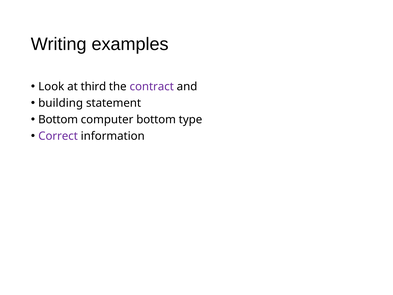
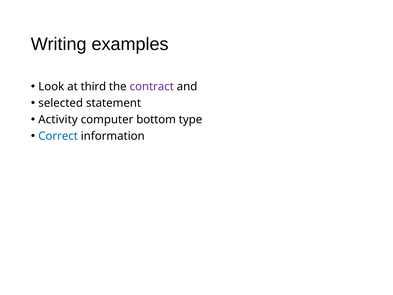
building: building -> selected (61, 103)
Bottom: Bottom -> Activity (58, 120)
Correct colour: purple -> blue (58, 136)
